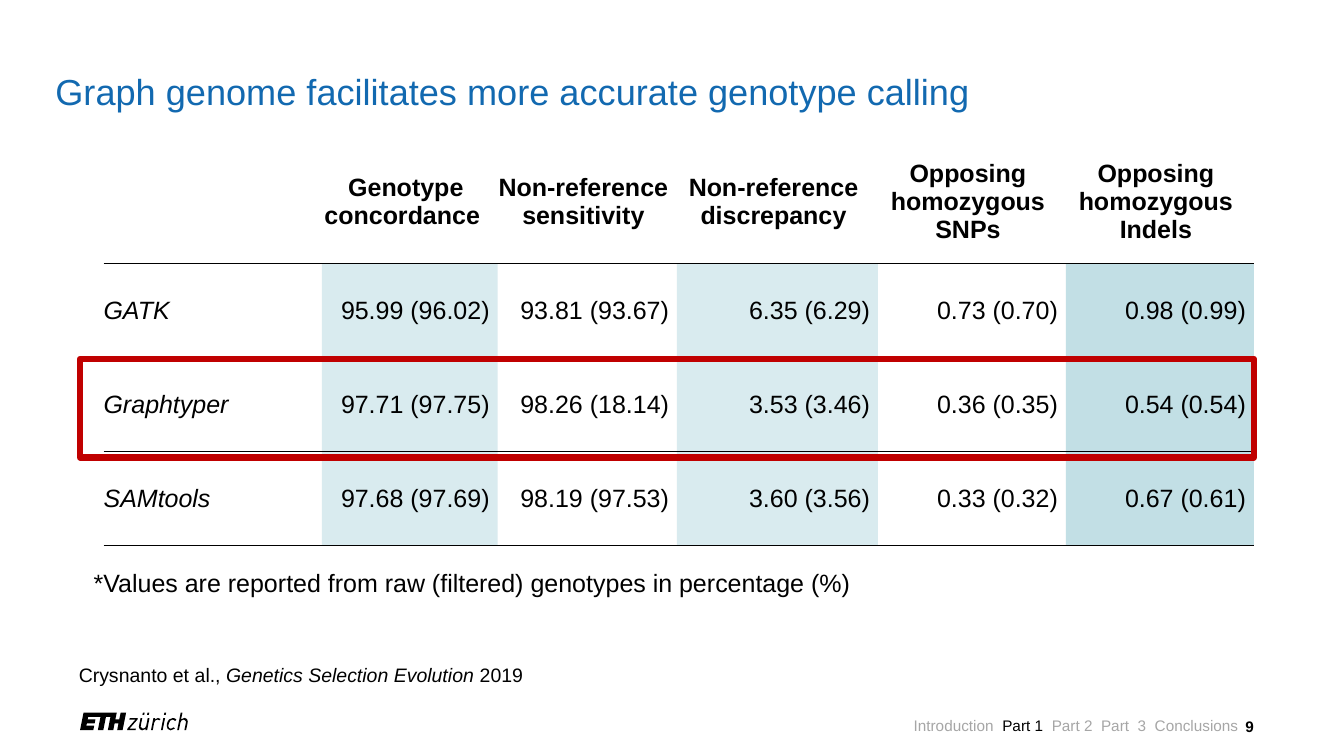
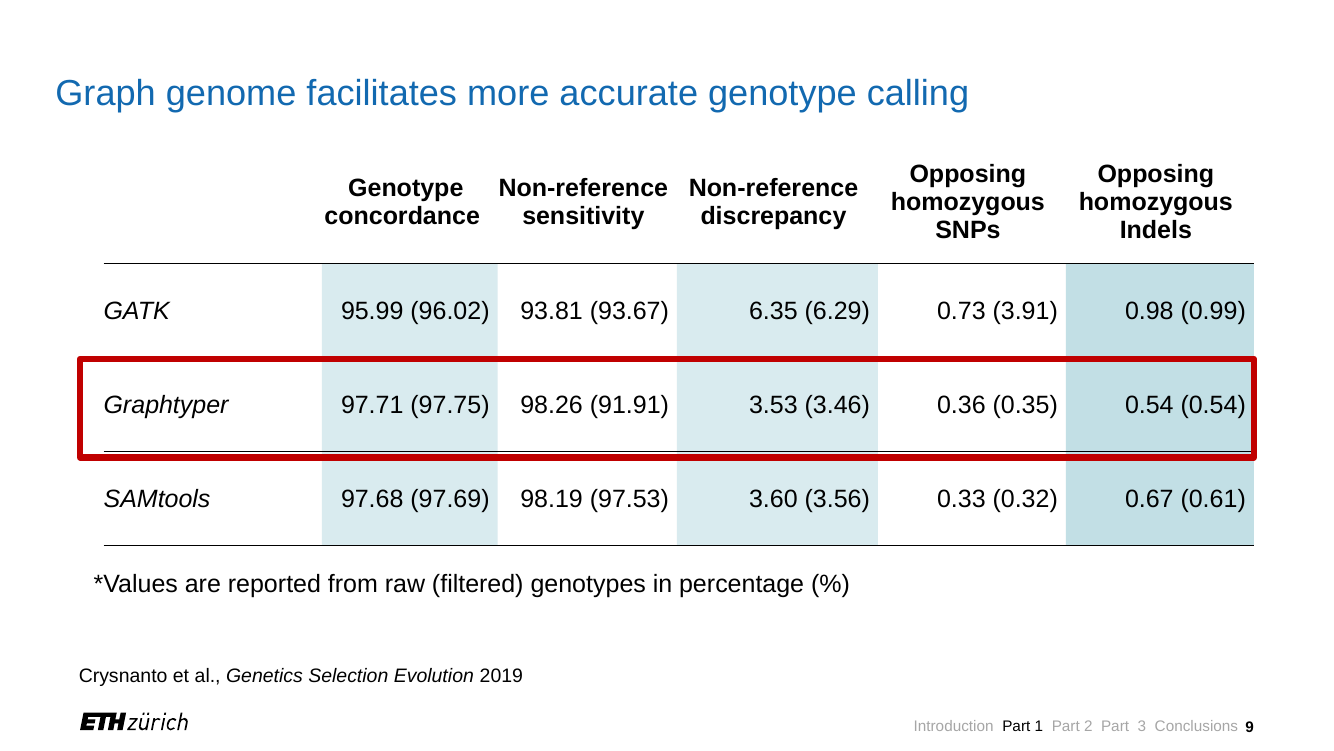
0.70: 0.70 -> 3.91 (1025, 311)
18.14: 18.14 -> 91.91 (629, 404)
